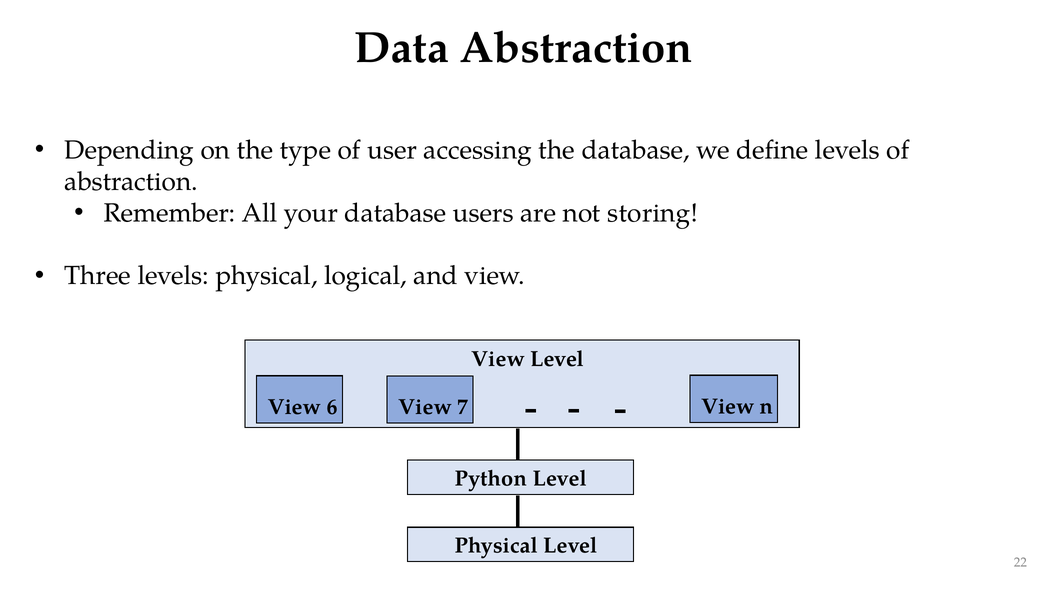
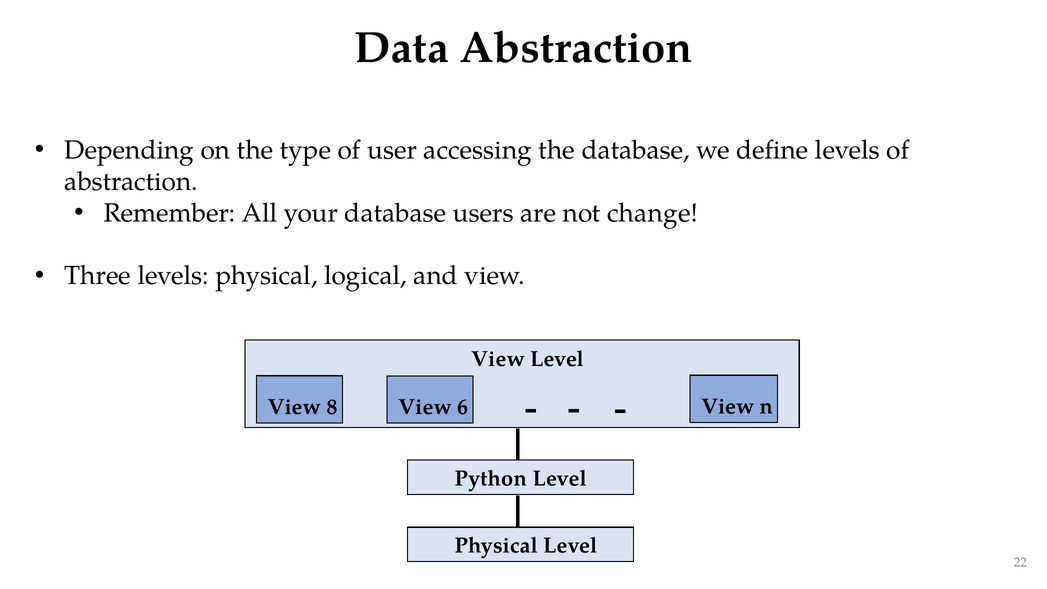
storing: storing -> change (653, 213)
6: 6 -> 8 (332, 407)
7: 7 -> 6 (463, 407)
